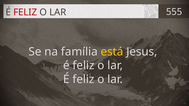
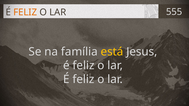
FELIZ colour: red -> orange (25, 12)
